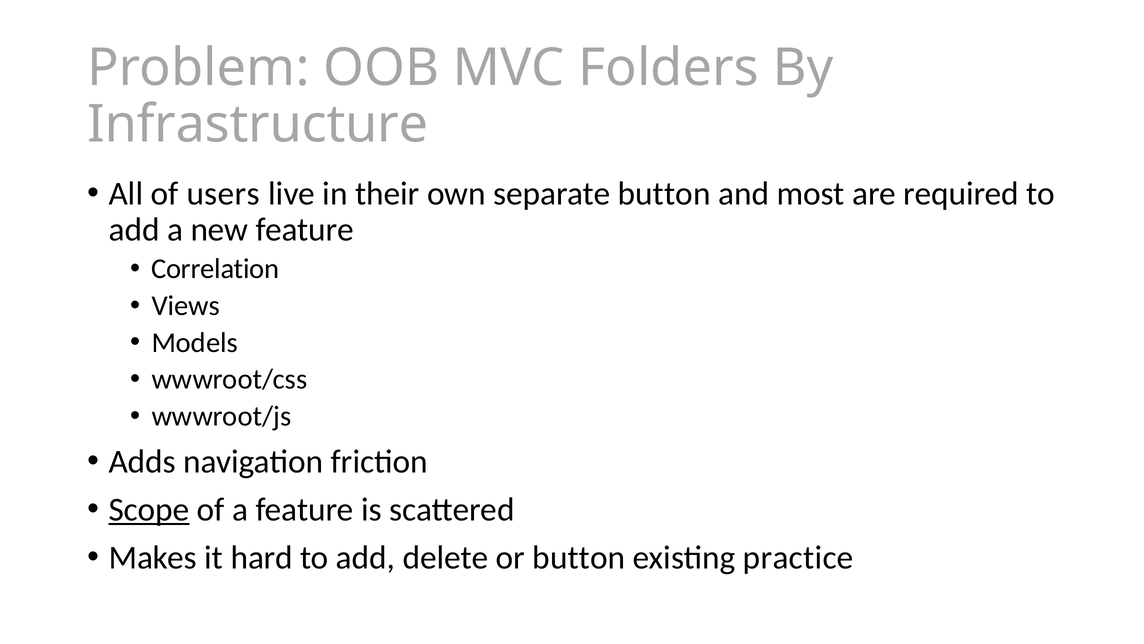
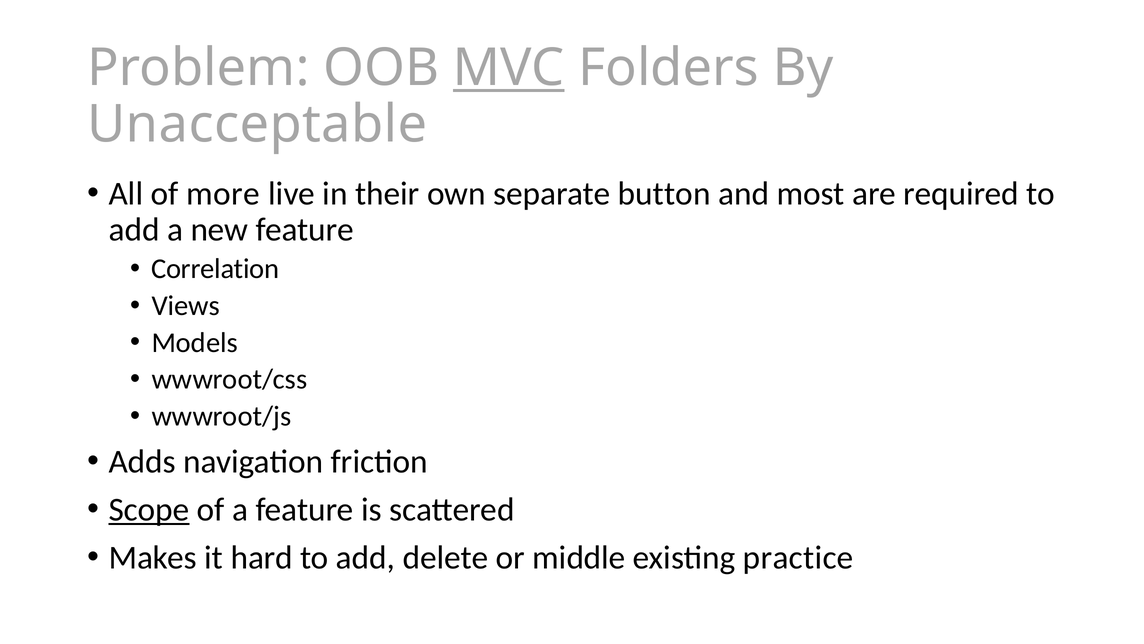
MVC underline: none -> present (509, 68)
Infrastructure: Infrastructure -> Unacceptable (257, 124)
users: users -> more (223, 193)
or button: button -> middle (579, 557)
